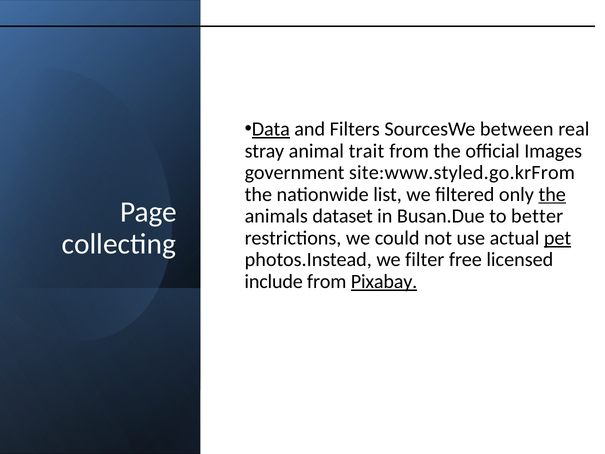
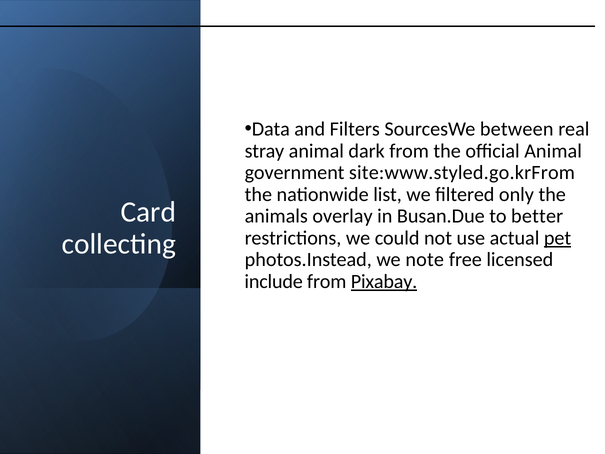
Data underline: present -> none (271, 129)
trait: trait -> dark (367, 151)
official Images: Images -> Animal (553, 151)
the underline: present -> none (552, 194)
Page: Page -> Card (148, 212)
dataset: dataset -> overlay (343, 216)
filter: filter -> note (425, 260)
